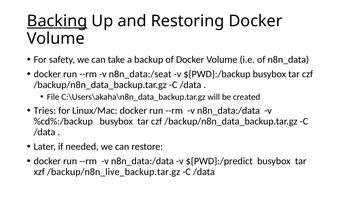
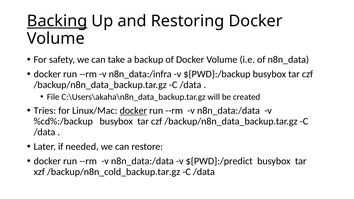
n8n_data:/seat: n8n_data:/seat -> n8n_data:/infra (140, 74)
docker underline: none -> present (133, 111)
/backup/n8n_live_backup.tar.gz: /backup/n8n_live_backup.tar.gz -> /backup/n8n_cold_backup.tar.gz (114, 172)
